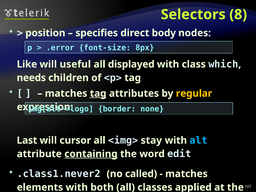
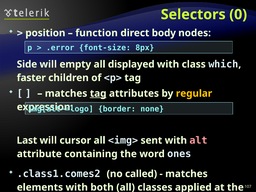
8: 8 -> 0 (238, 15)
specifies: specifies -> function (97, 33)
Like: Like -> Side (27, 64)
useful: useful -> empty (75, 64)
needs: needs -> faster (31, 78)
stay: stay -> sent (151, 140)
alt colour: light blue -> pink (199, 140)
containing underline: present -> none (91, 154)
edit: edit -> ones (179, 154)
.class1.never2: .class1.never2 -> .class1.comes2 (59, 174)
